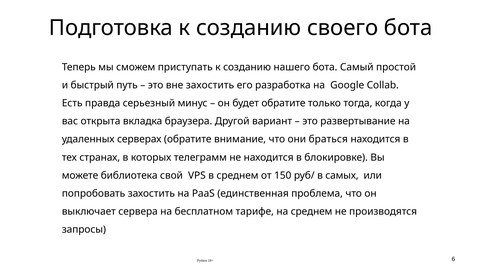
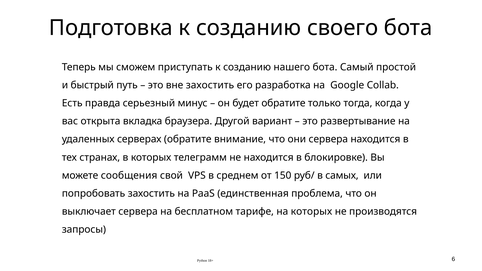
они браться: браться -> сервера (328, 139)
библиотека: библиотека -> сообщения (129, 176)
на среднем: среднем -> которых (311, 212)
